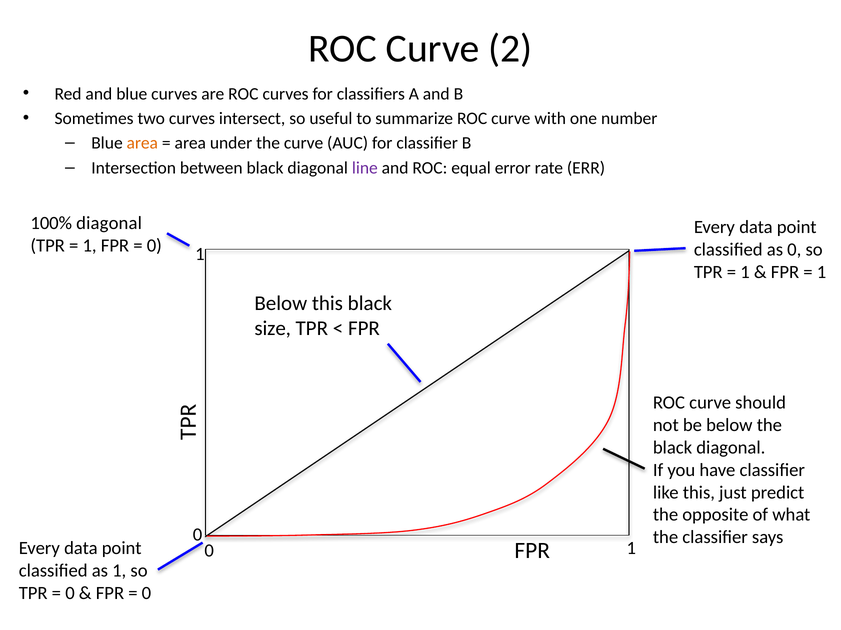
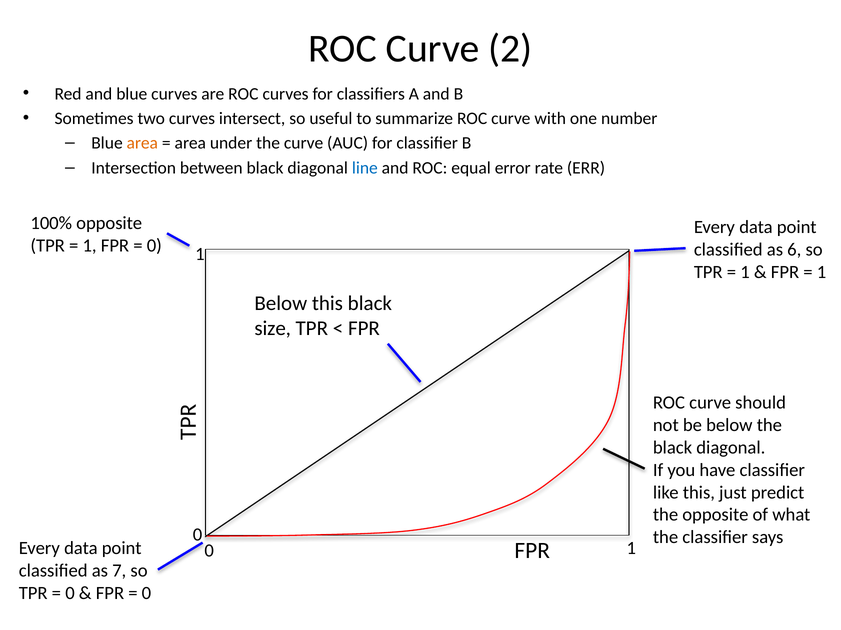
line colour: purple -> blue (365, 168)
100% diagonal: diagonal -> opposite (109, 223)
as 0: 0 -> 6 (794, 250)
as 1: 1 -> 7 (119, 571)
